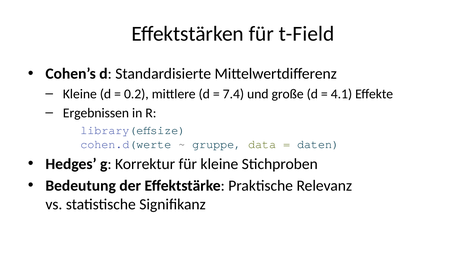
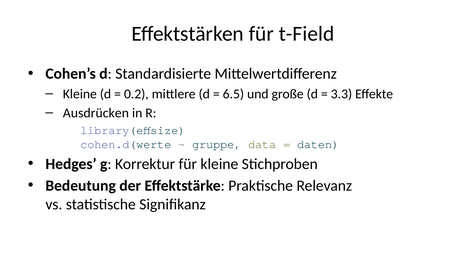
7.4: 7.4 -> 6.5 (233, 94)
4.1: 4.1 -> 3.3 (341, 94)
Ergebnissen: Ergebnissen -> Ausdrücken (96, 113)
